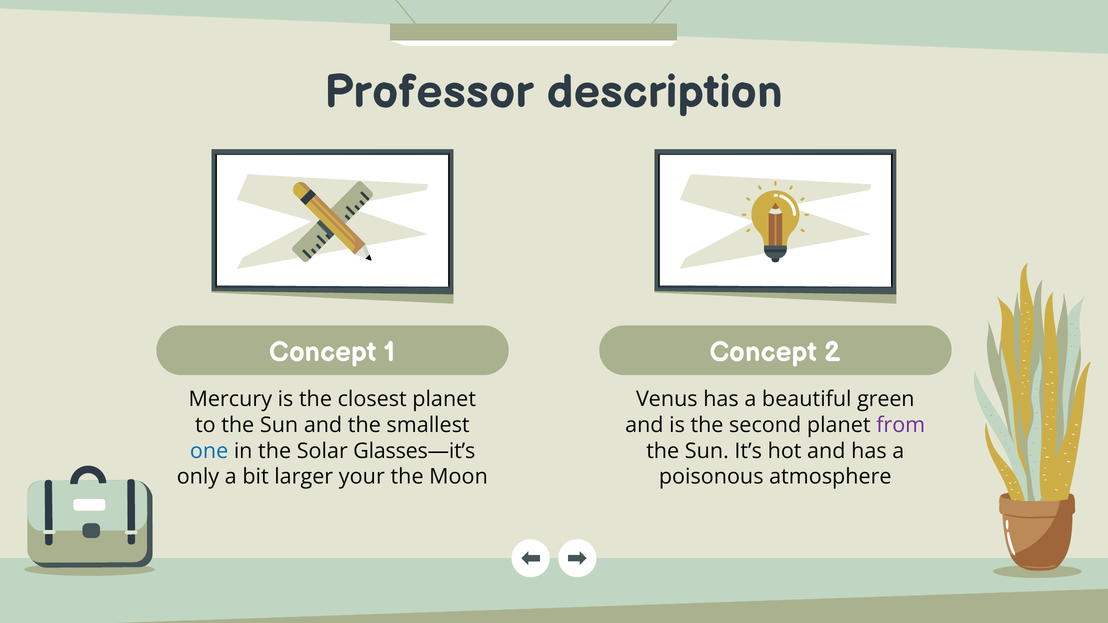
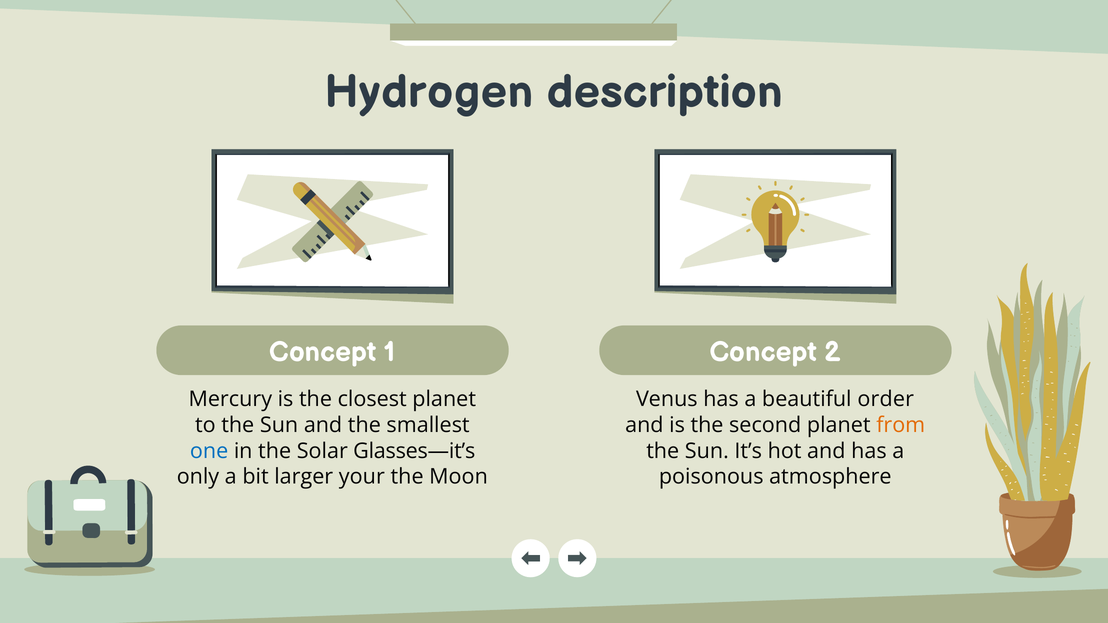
Professor: Professor -> Hydrogen (429, 92)
green: green -> order (886, 399)
from colour: purple -> orange (901, 425)
